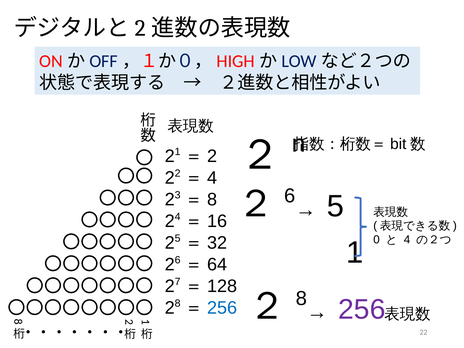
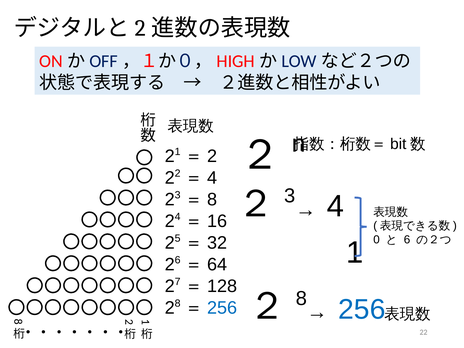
6: 6 -> 3 (290, 196)
5: 5 -> 4 (335, 206)
4: 4 -> 6 (407, 240)
256 colour: purple -> blue (362, 310)
